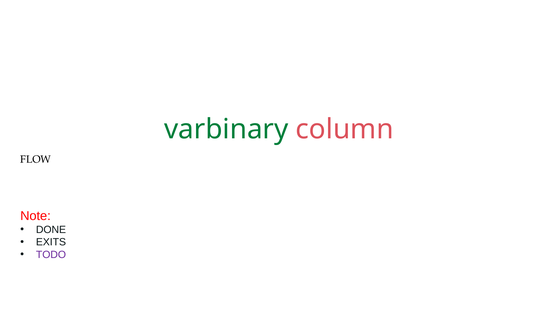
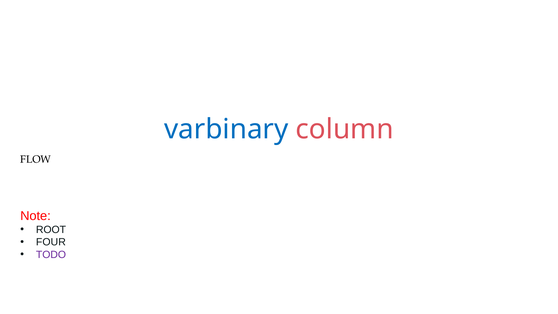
varbinary colour: green -> blue (226, 129)
DONE: DONE -> ROOT (51, 230)
EXITS: EXITS -> FOUR (51, 242)
